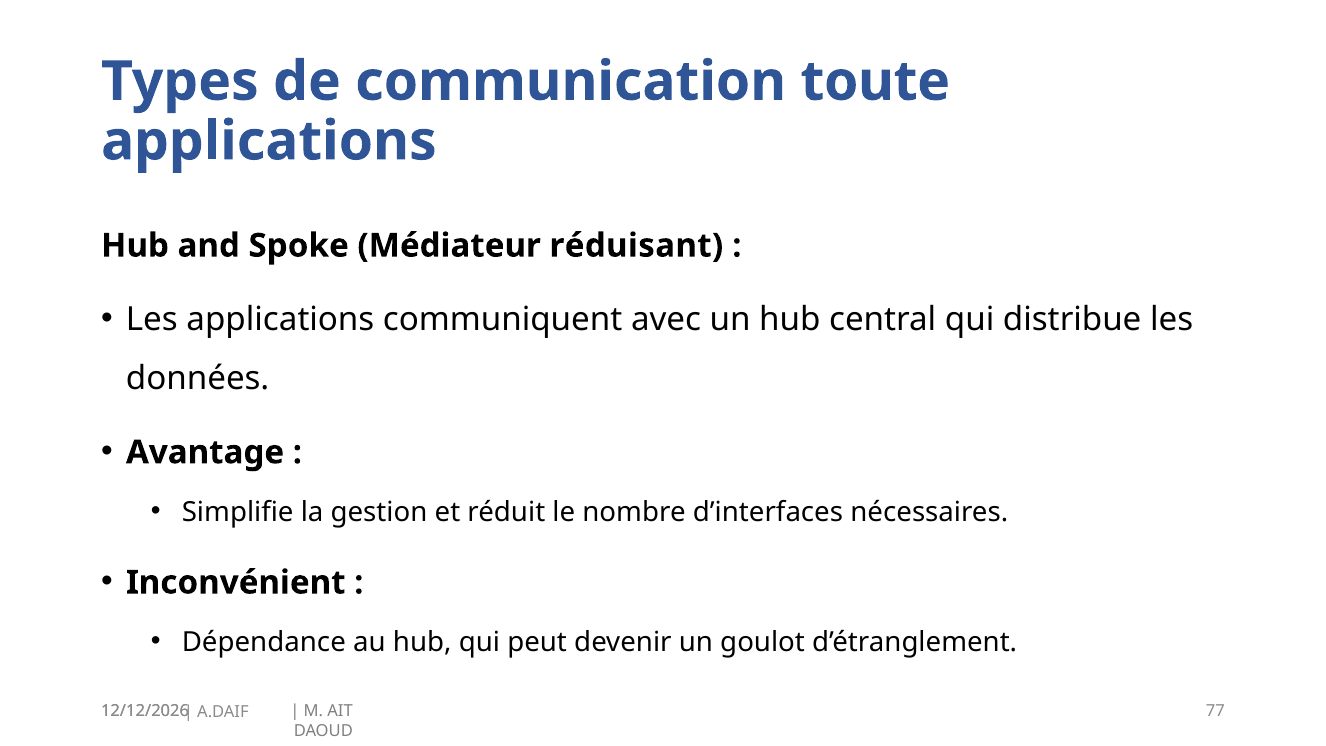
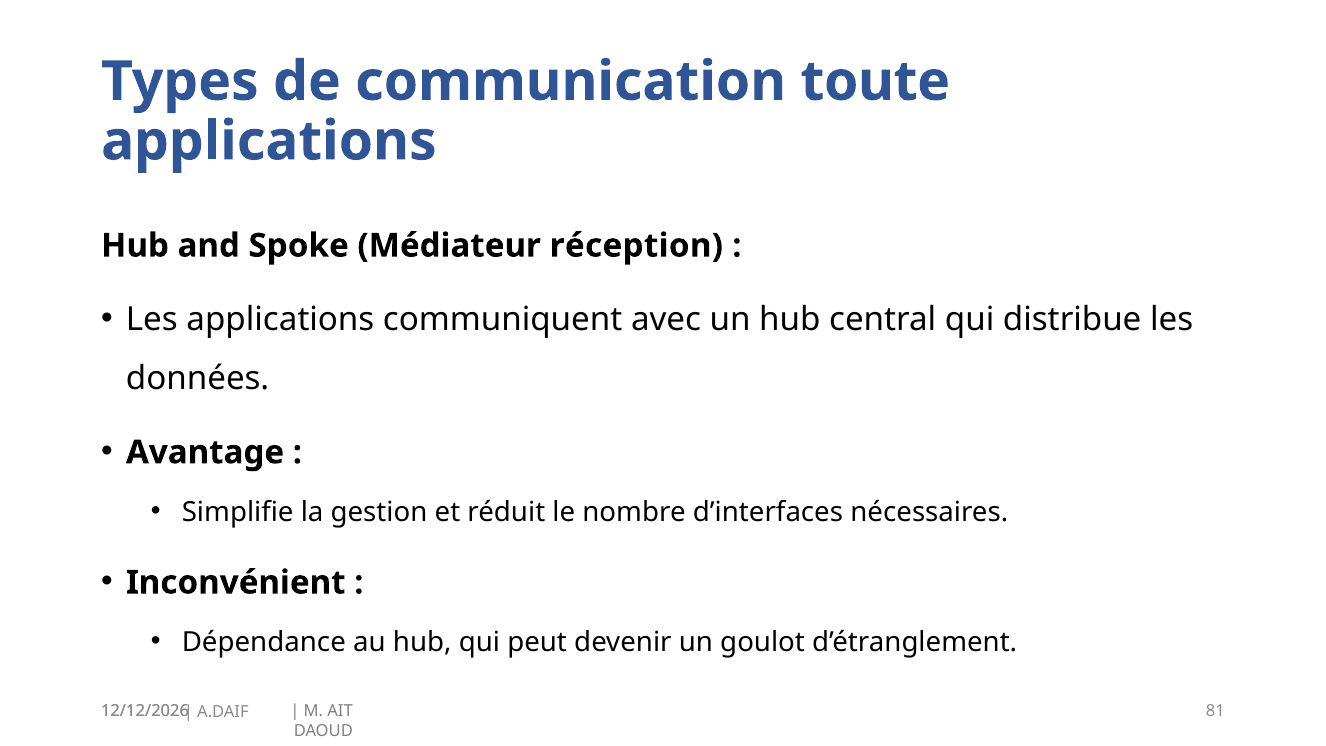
réduisant: réduisant -> réception (636, 246)
77: 77 -> 81 (1215, 711)
